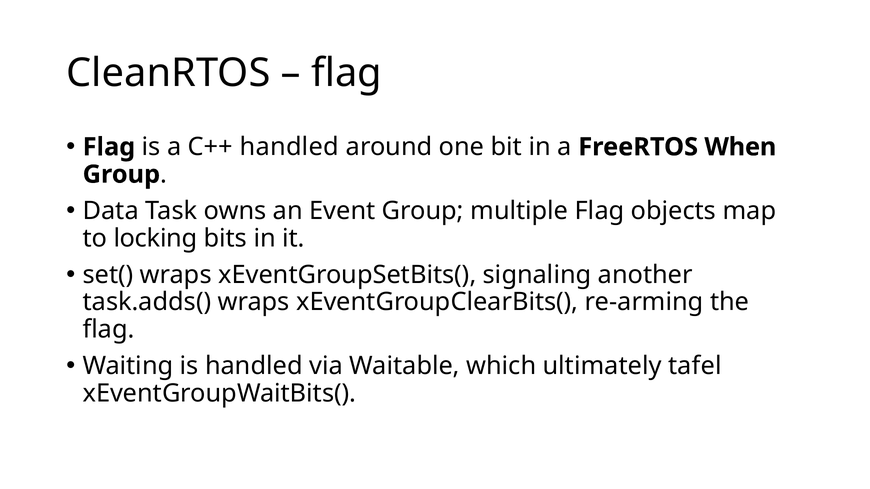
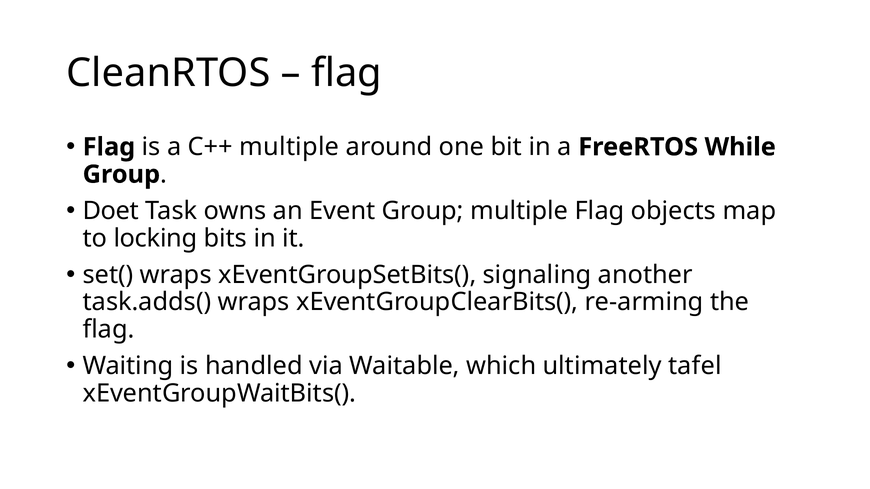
C++ handled: handled -> multiple (289, 147)
When: When -> While (740, 147)
Data: Data -> Doet (111, 211)
